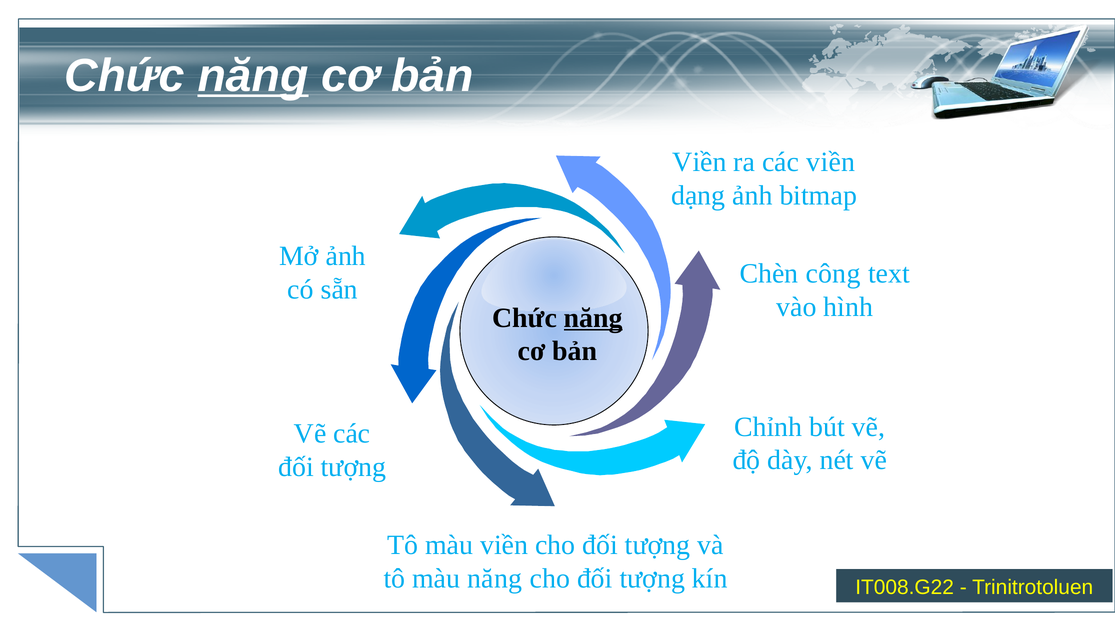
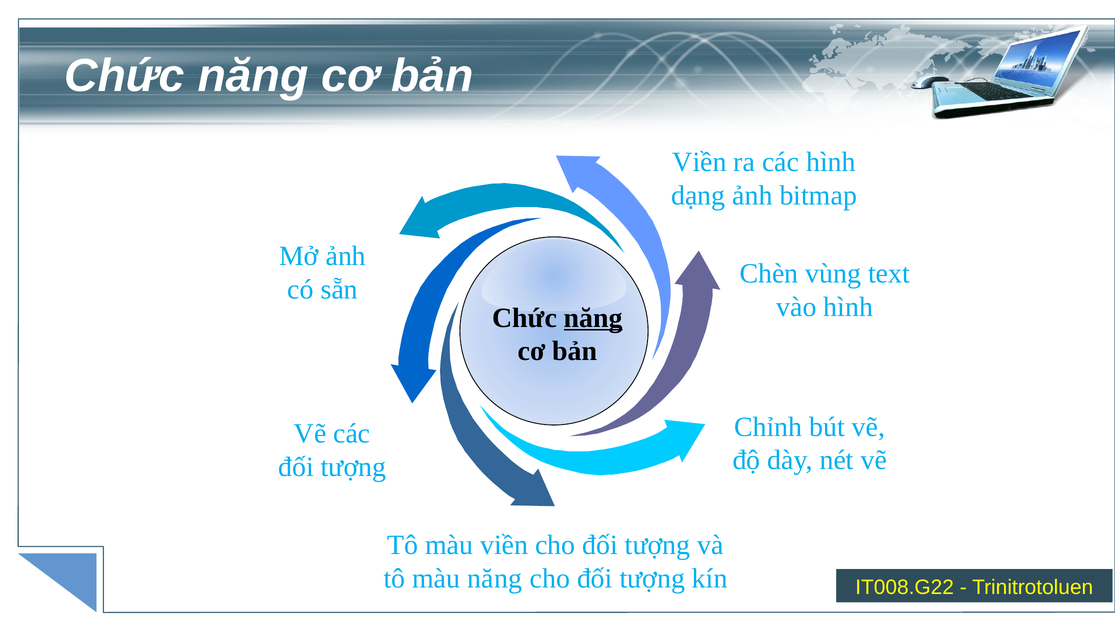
năng underline: present -> none (253, 76)
các viền: viền -> hình (831, 162)
công: công -> vùng (833, 274)
